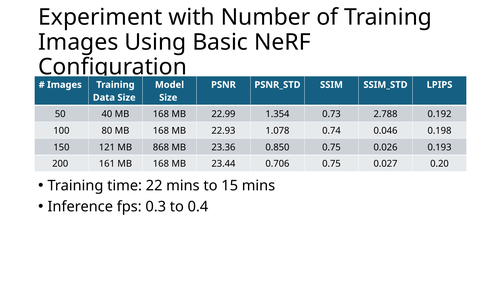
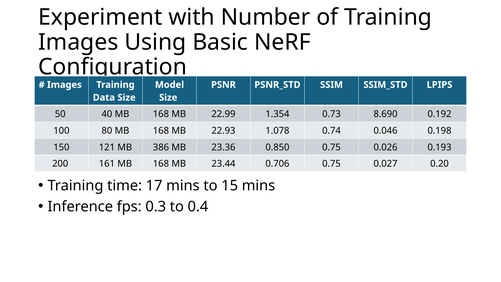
2.788: 2.788 -> 8.690 (385, 114)
868: 868 -> 386 (161, 147)
22: 22 -> 17 (154, 186)
